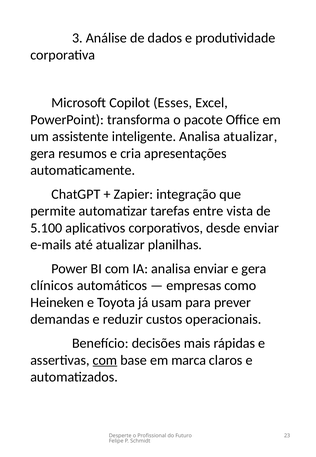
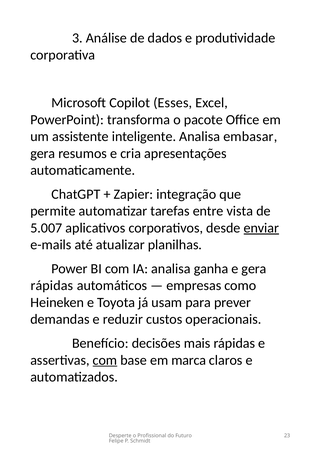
Analisa atualizar: atualizar -> embasar (250, 136)
5.100: 5.100 -> 5.007 (46, 228)
enviar underline: none -> present (261, 228)
analisa enviar: enviar -> ganha (211, 268)
clínicos: clínicos -> rápidas (52, 285)
